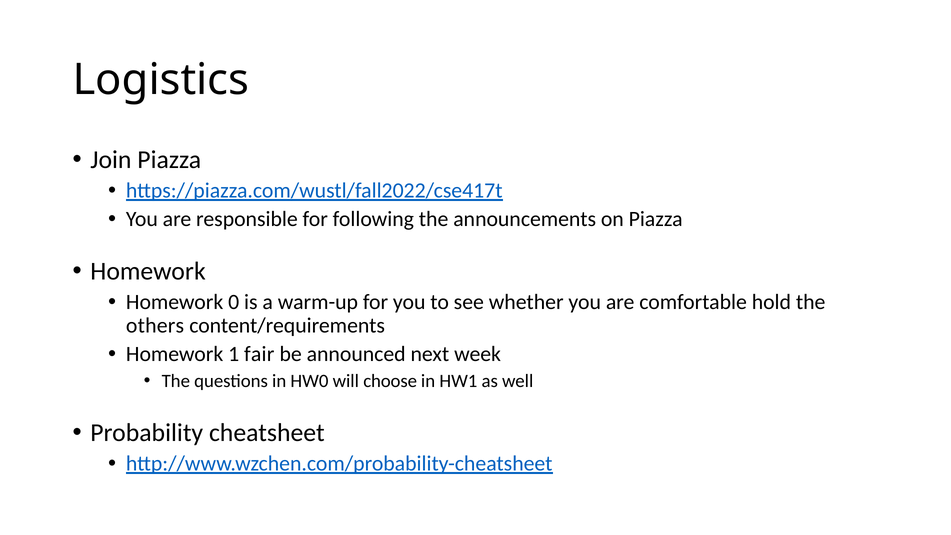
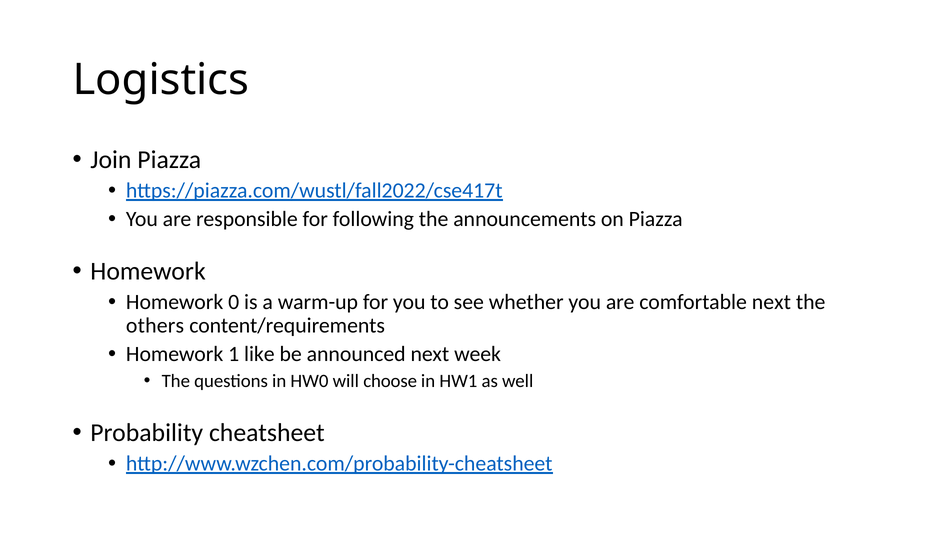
comfortable hold: hold -> next (771, 302)
fair: fair -> like (259, 354)
